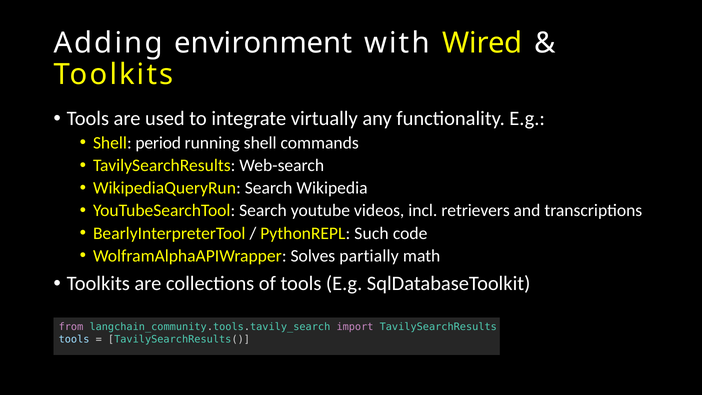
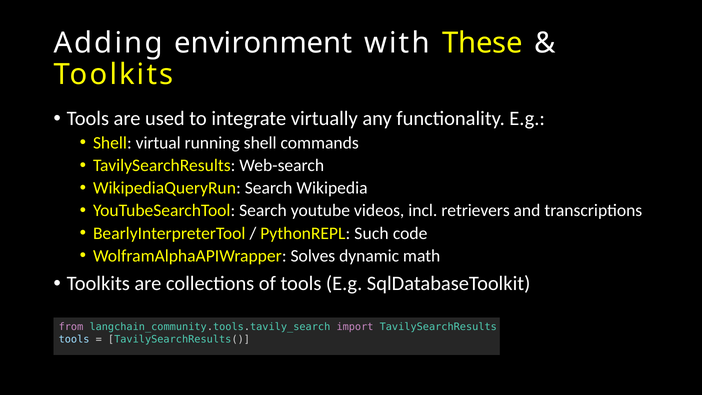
Wired: Wired -> These (482, 43)
period: period -> virtual (158, 143)
partially: partially -> dynamic (369, 256)
